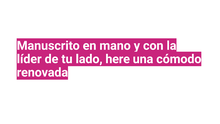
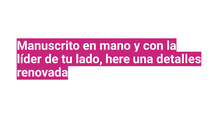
cómodo: cómodo -> detalles (179, 59)
